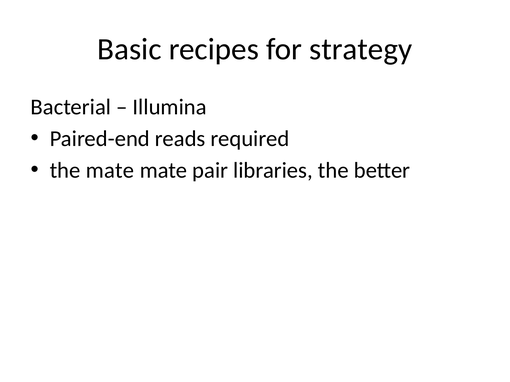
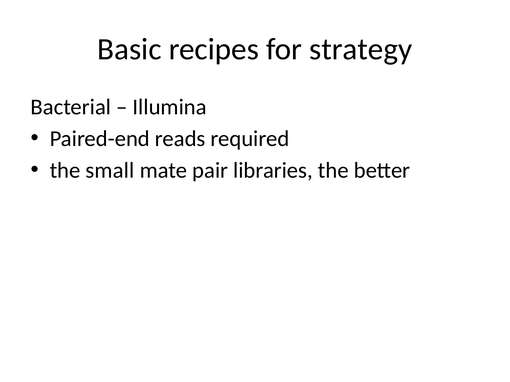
the mate: mate -> small (110, 171)
